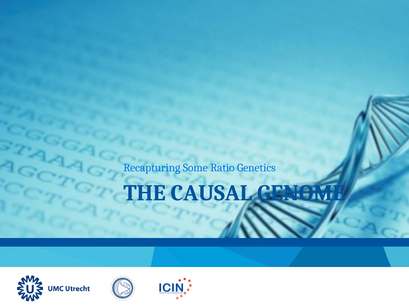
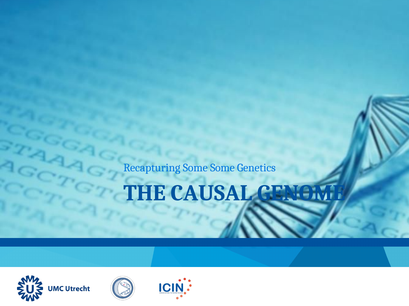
Some Ratio: Ratio -> Some (222, 168)
